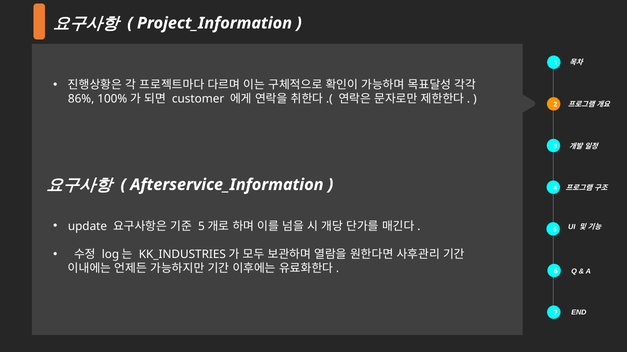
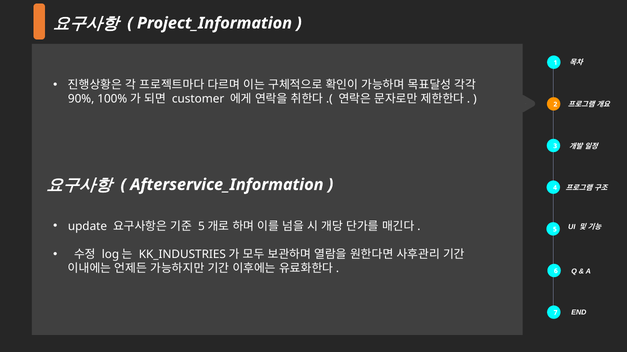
86%: 86% -> 90% (81, 99)
